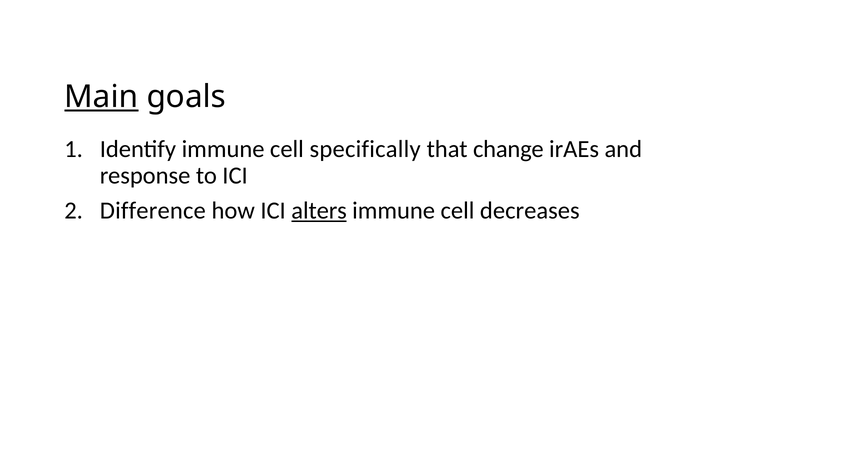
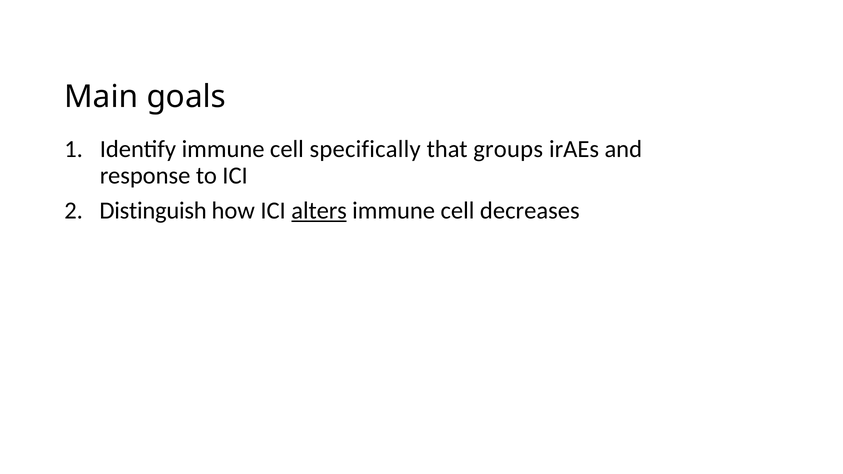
Main underline: present -> none (101, 97)
change: change -> groups (508, 149)
Difference: Difference -> Distinguish (153, 211)
